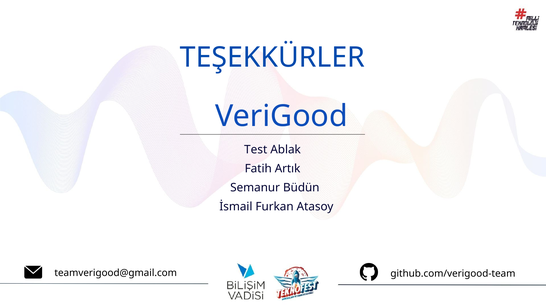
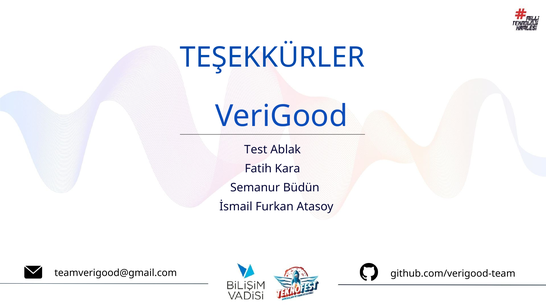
Artık: Artık -> Kara (288, 169)
